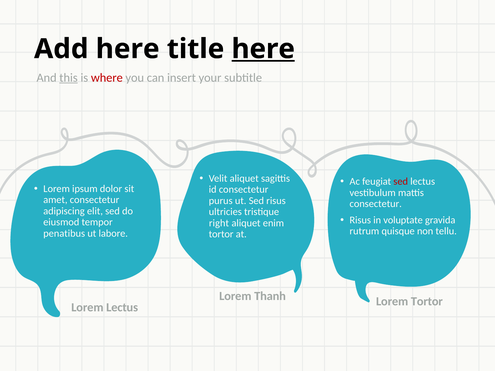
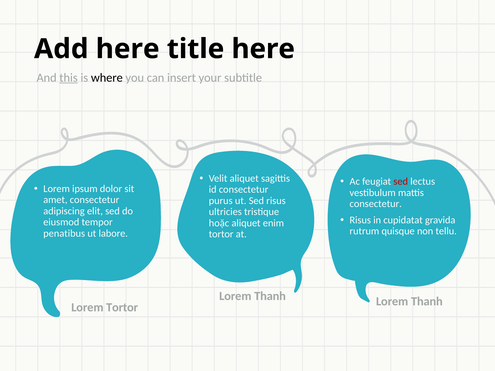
here underline: present -> none (263, 49)
where colour: red -> black (107, 78)
voluptate: voluptate -> cupidatat (403, 220)
right: right -> hoặc (219, 223)
Tortor: Tortor -> Thanh (427, 302)
Lorem Lectus: Lectus -> Tortor (122, 308)
